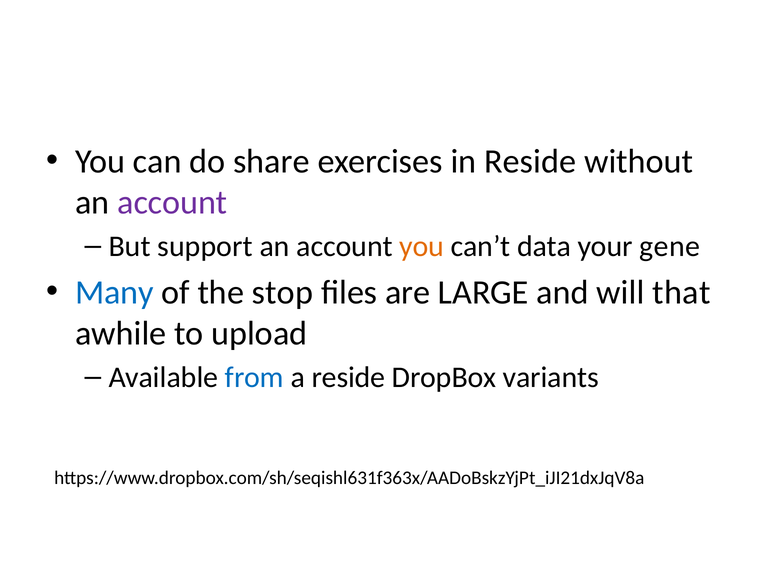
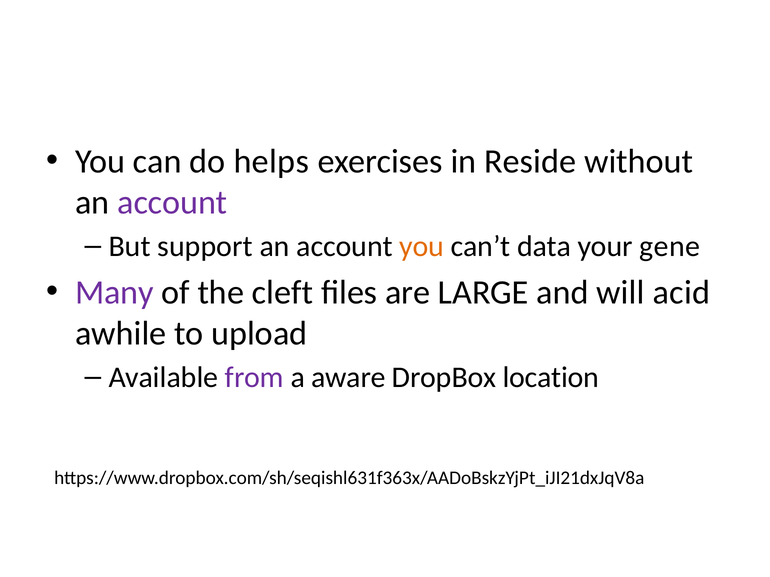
share: share -> helps (271, 162)
Many colour: blue -> purple (114, 292)
stop: stop -> cleft (283, 292)
that: that -> acid (681, 292)
from colour: blue -> purple (254, 378)
a reside: reside -> aware (348, 378)
variants: variants -> location (551, 378)
